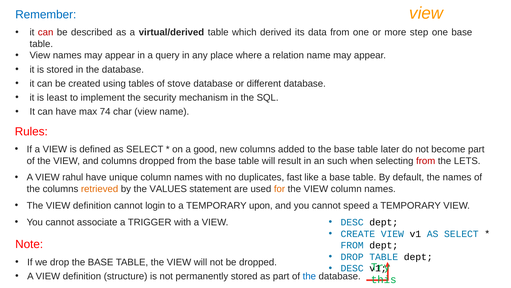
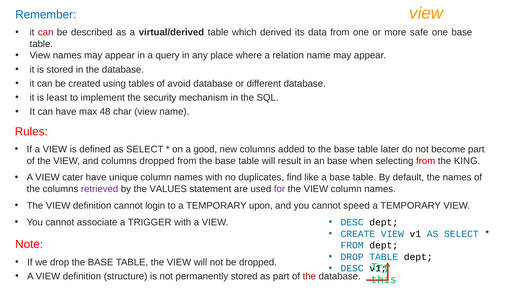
step: step -> safe (419, 32)
stove: stove -> avoid (179, 83)
74: 74 -> 48 (105, 112)
an such: such -> base (337, 161)
LETS: LETS -> KING (467, 161)
rahul: rahul -> cater (73, 177)
fast: fast -> find (294, 177)
retrieved colour: orange -> purple (100, 189)
for colour: orange -> purple (280, 189)
the colour: blue -> red (309, 276)
